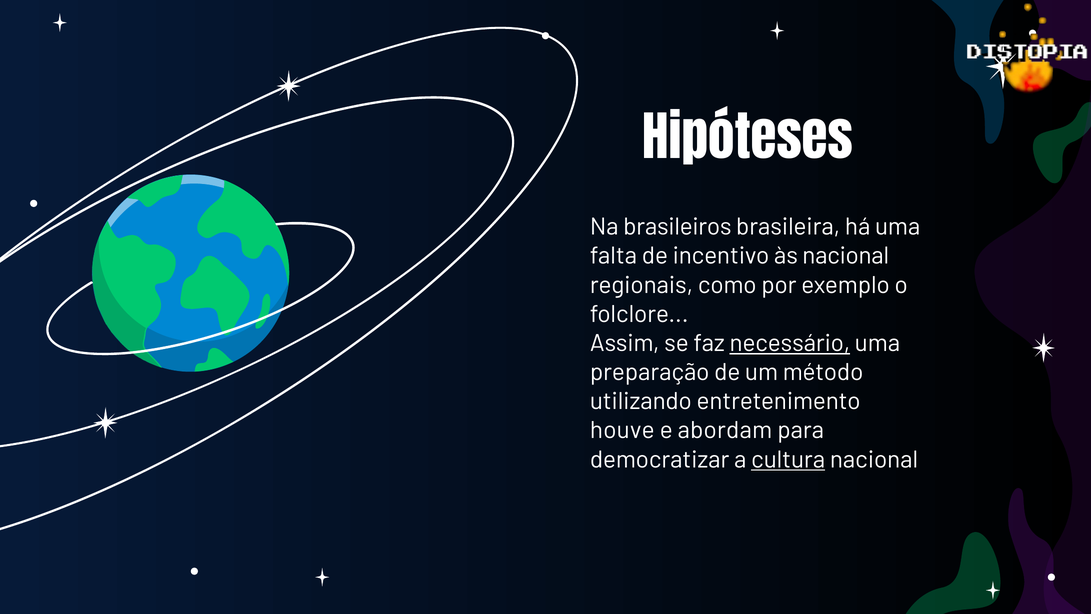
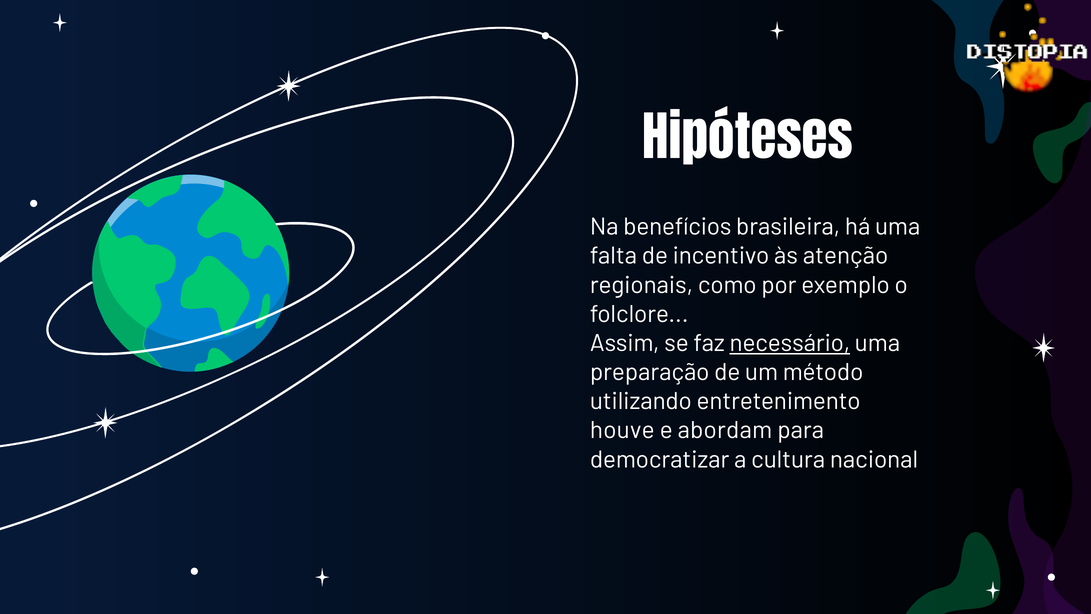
brasileiros: brasileiros -> benefícios (677, 227)
às nacional: nacional -> atenção (846, 256)
cultura underline: present -> none (788, 459)
